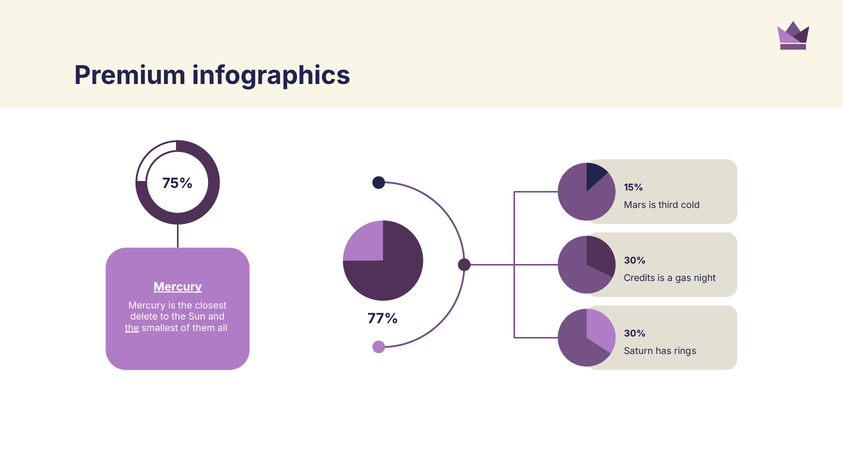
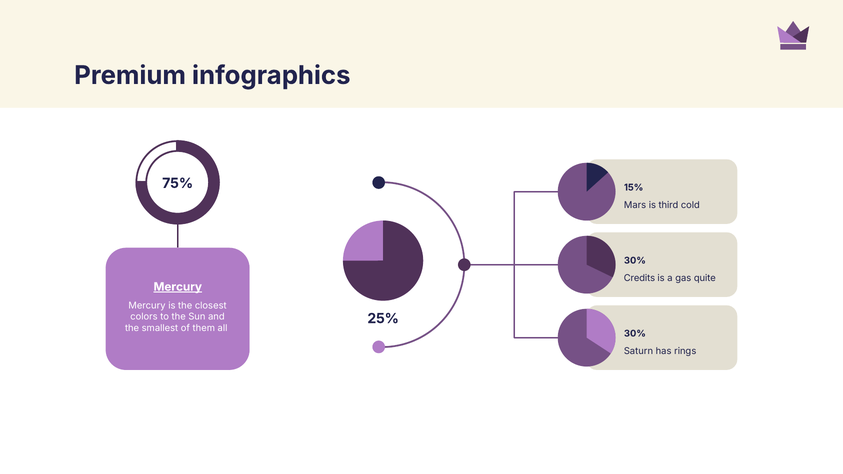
night: night -> quite (705, 278)
delete: delete -> colors (144, 317)
77%: 77% -> 25% (383, 319)
the underline: present -> none (132, 328)
